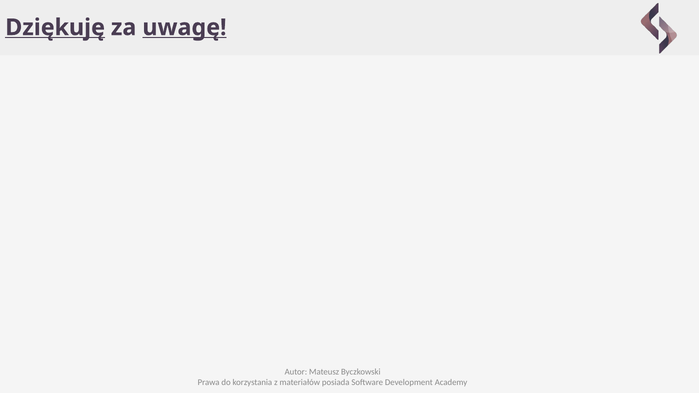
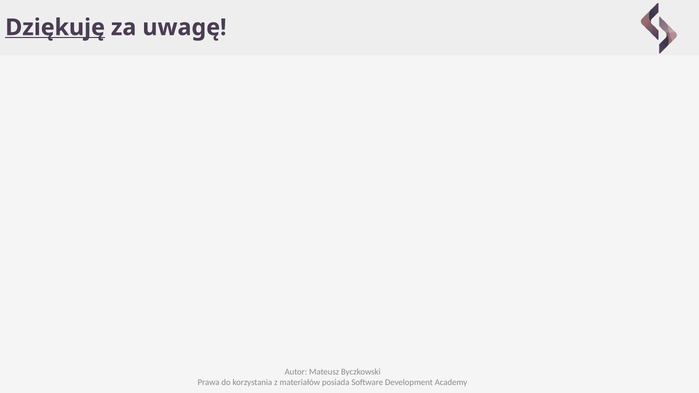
uwagę underline: present -> none (184, 27)
